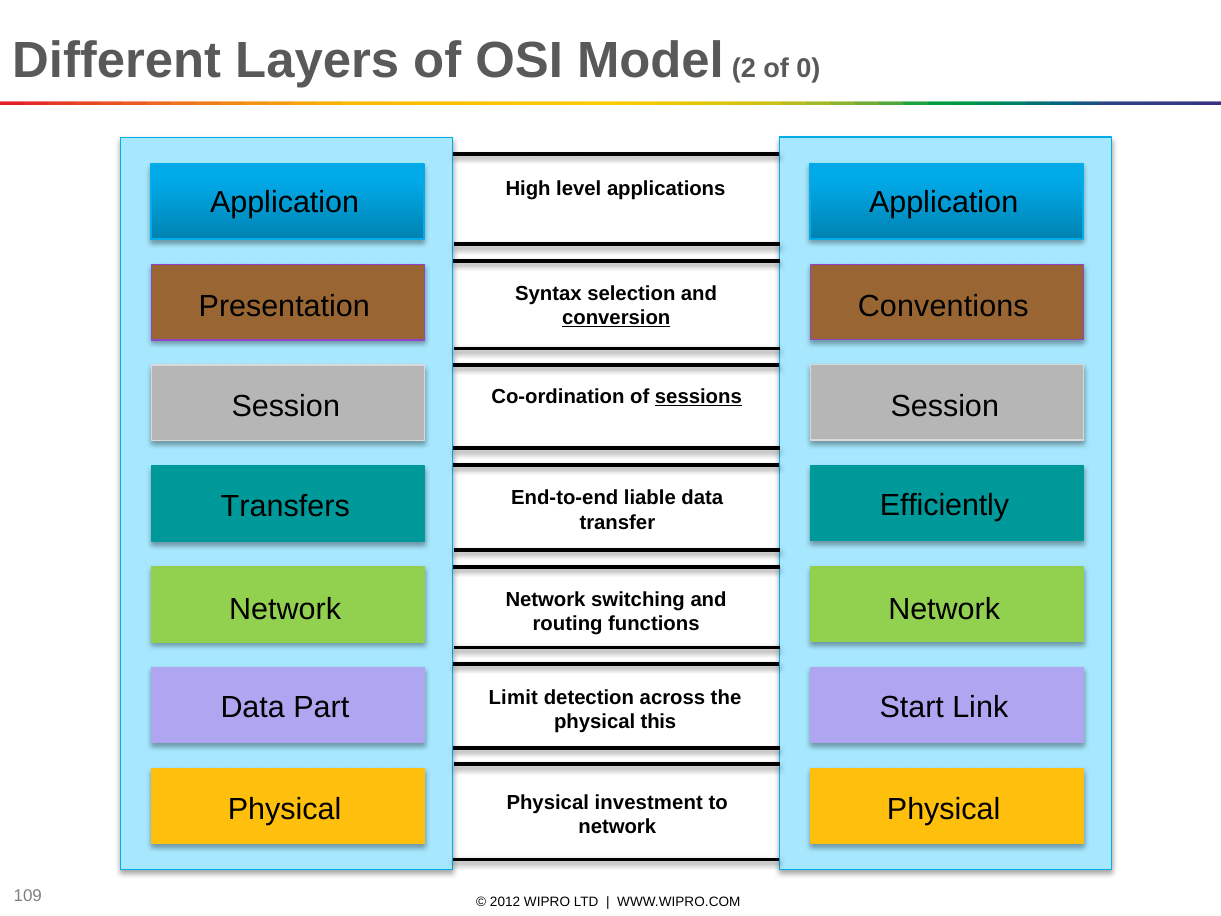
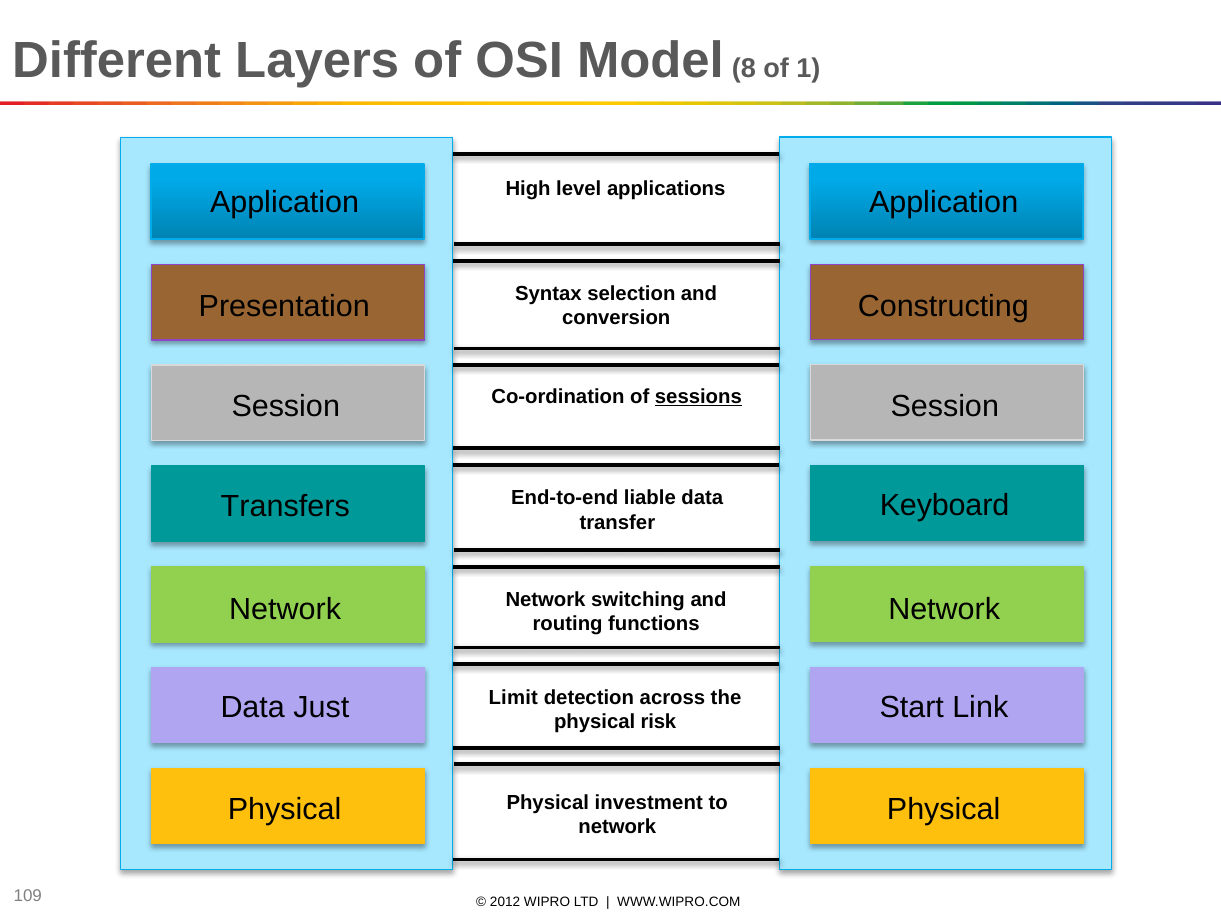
2: 2 -> 8 (744, 68)
0: 0 -> 1 (808, 68)
Conventions: Conventions -> Constructing (943, 306)
conversion underline: present -> none (616, 318)
Efficiently: Efficiently -> Keyboard (945, 506)
Part: Part -> Just (321, 707)
this: this -> risk (658, 722)
